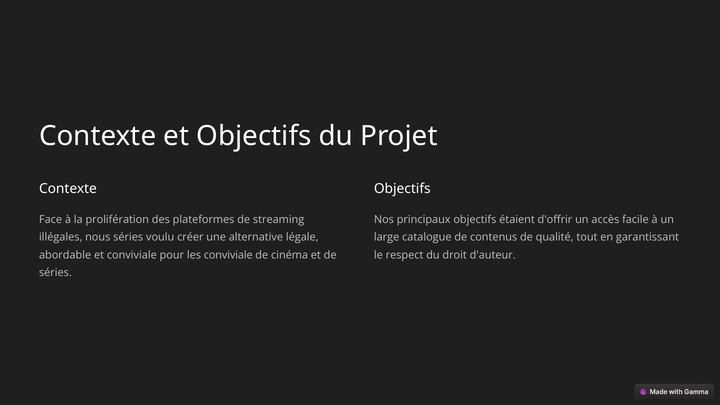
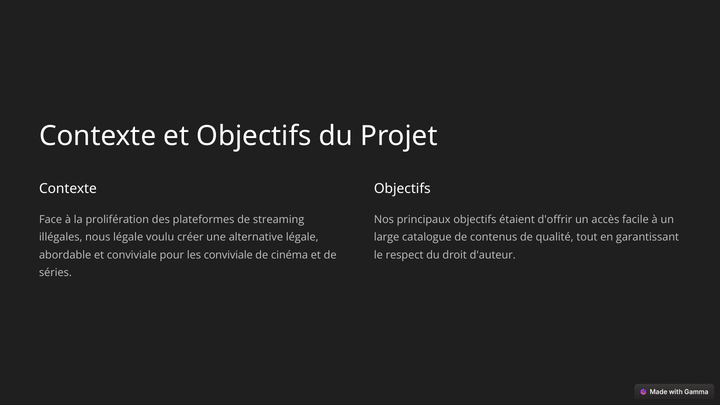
nous séries: séries -> légale (128, 237)
